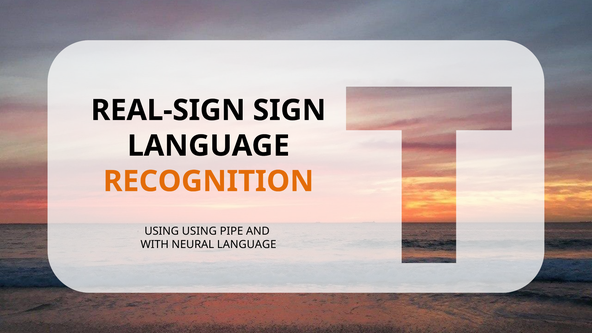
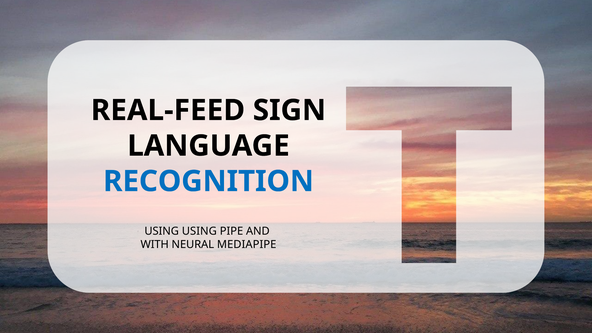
REAL-SIGN: REAL-SIGN -> REAL-FEED (168, 110)
RECOGNITION colour: orange -> blue (208, 181)
NEURAL LANGUAGE: LANGUAGE -> MEDIAPIPE (247, 244)
